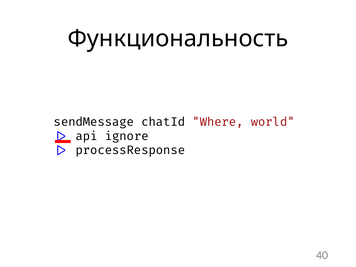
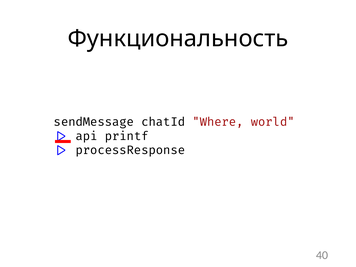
ignore: ignore -> printf (127, 136)
